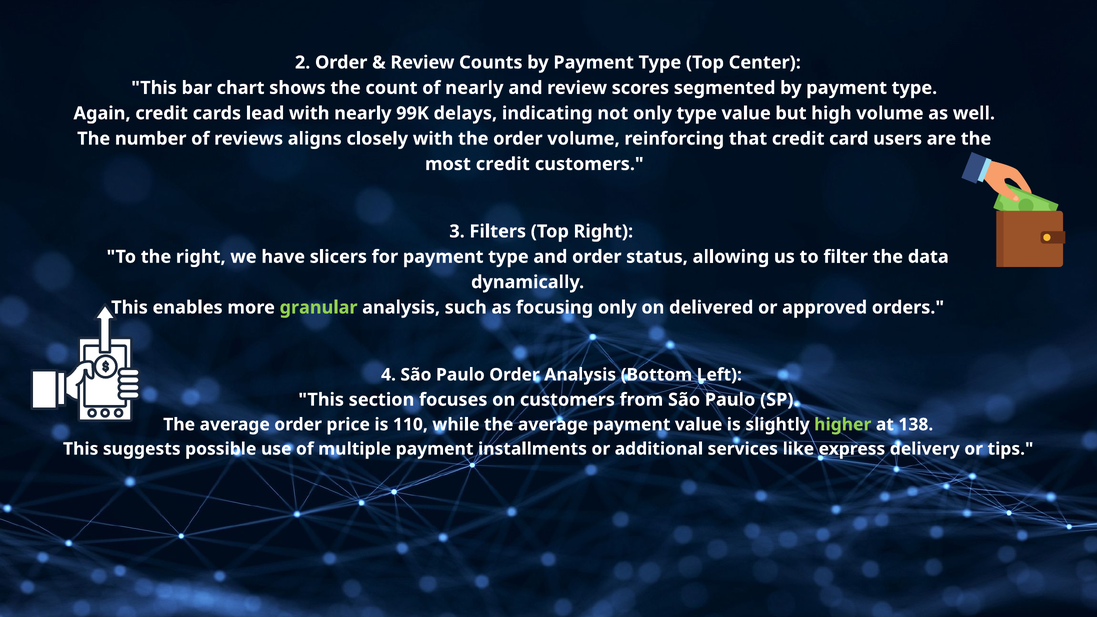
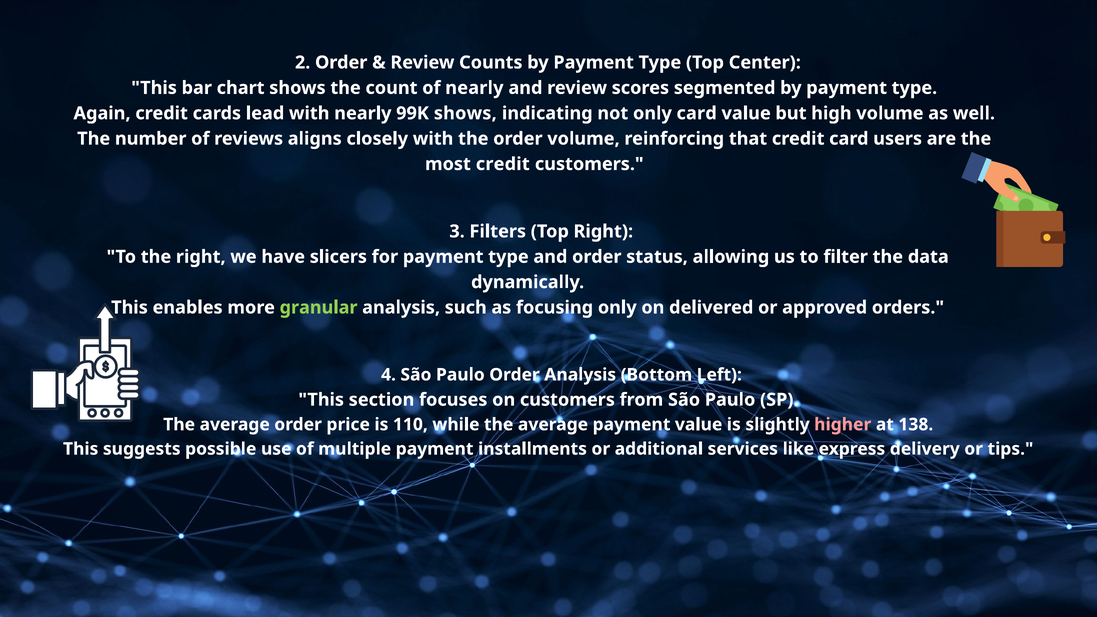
99K delays: delays -> shows (465, 113)
only type: type -> card (697, 113)
higher colour: light green -> pink (843, 425)
